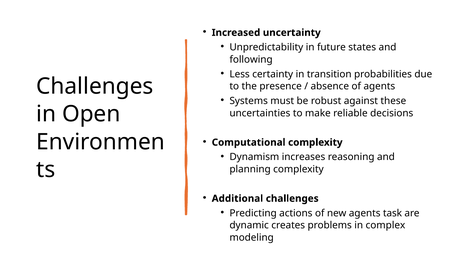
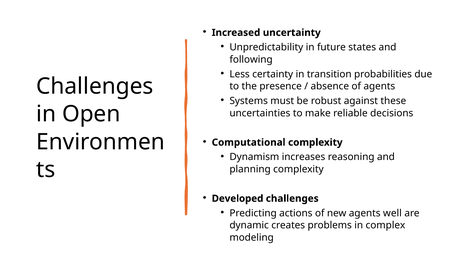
Additional: Additional -> Developed (238, 198)
task: task -> well (392, 213)
